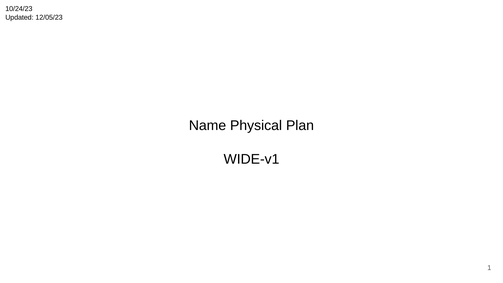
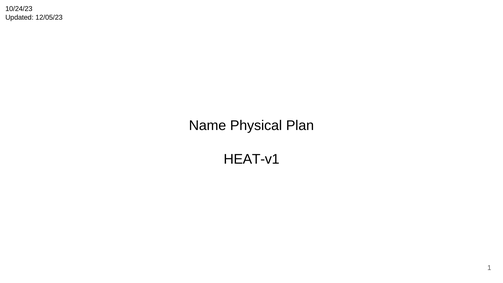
WIDE-v1: WIDE-v1 -> HEAT-v1 (252, 159)
